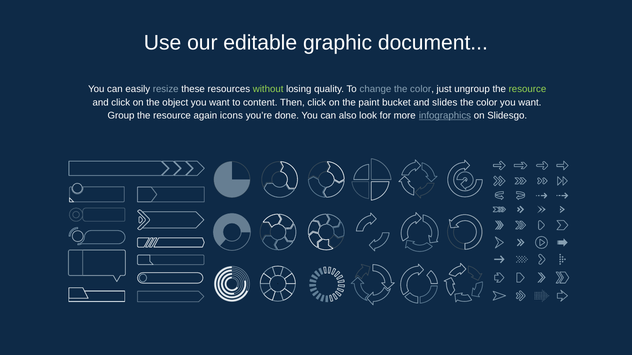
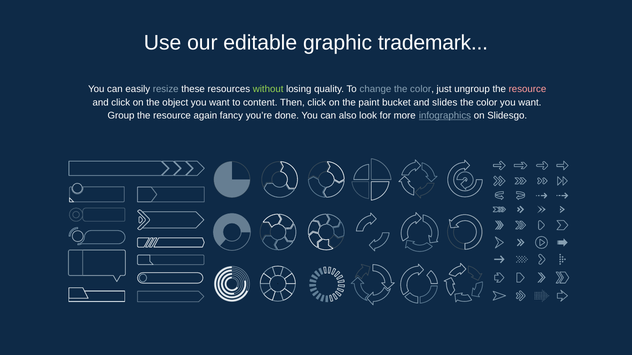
document: document -> trademark (433, 43)
resource colour: light green -> pink (527, 89)
icons: icons -> fancy (231, 116)
